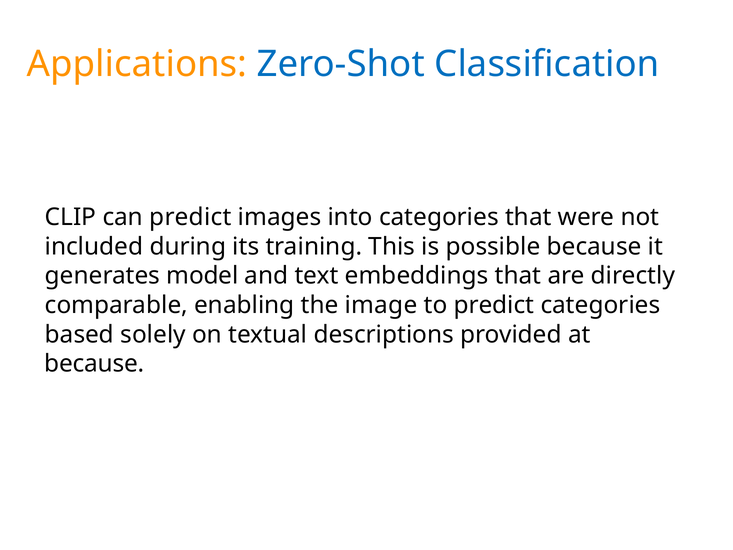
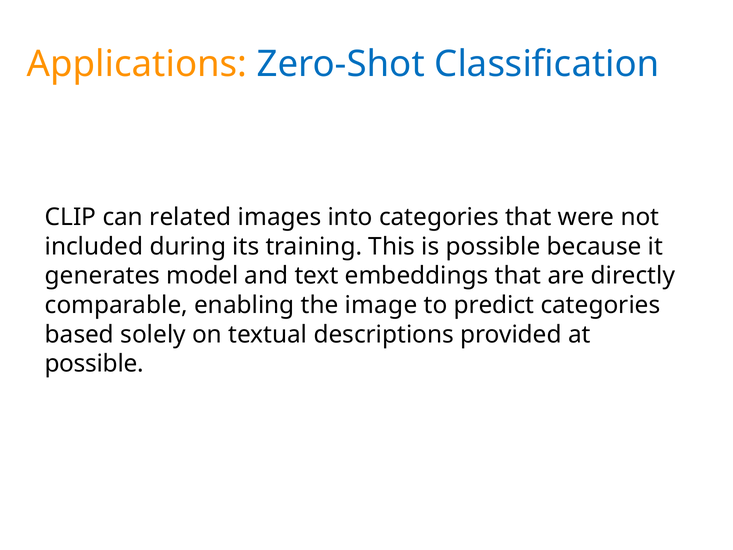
can predict: predict -> related (190, 217)
because: because -> possible (94, 364)
